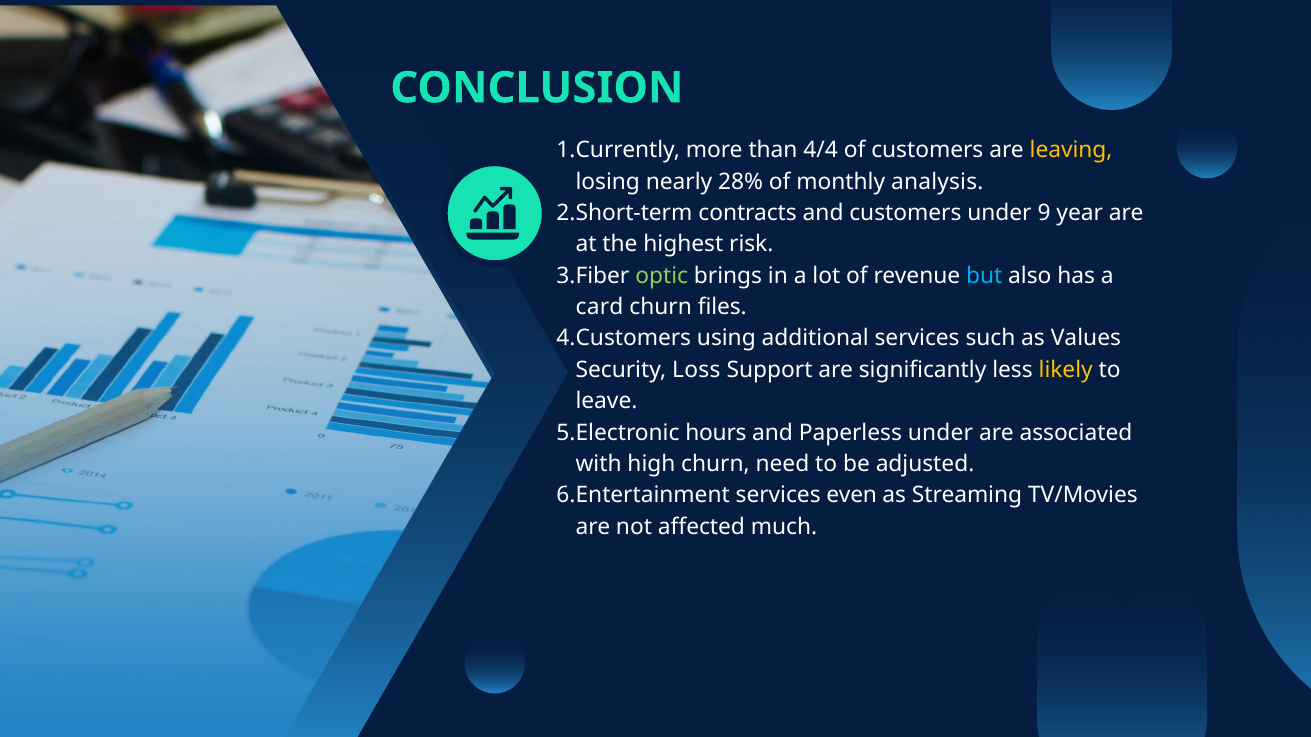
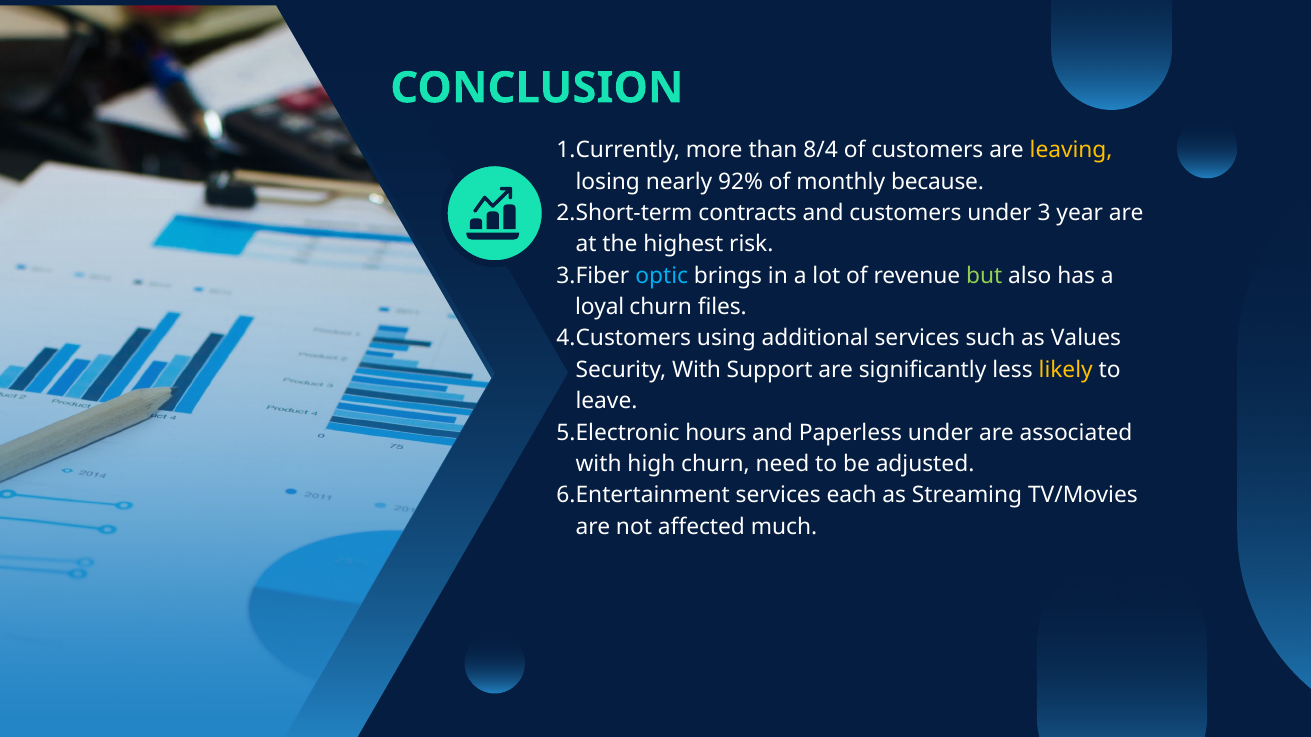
4/4: 4/4 -> 8/4 (821, 150)
28%: 28% -> 92% (741, 182)
analysis: analysis -> because (938, 182)
9: 9 -> 3 (1044, 213)
optic colour: light green -> light blue (662, 276)
but colour: light blue -> light green (984, 276)
card: card -> loyal (600, 307)
Security Loss: Loss -> With (696, 370)
even: even -> each (852, 496)
